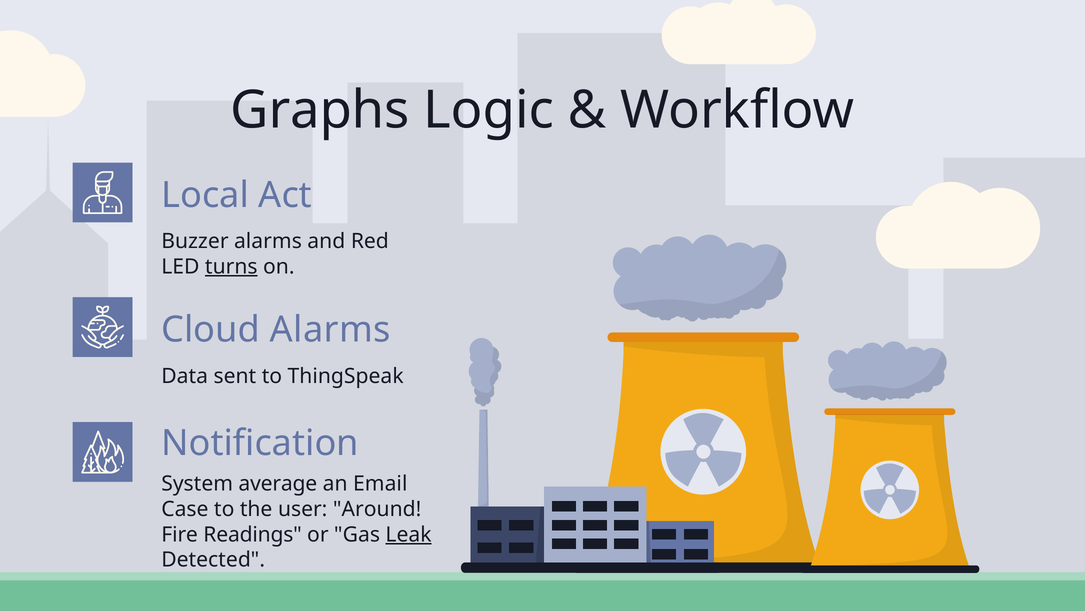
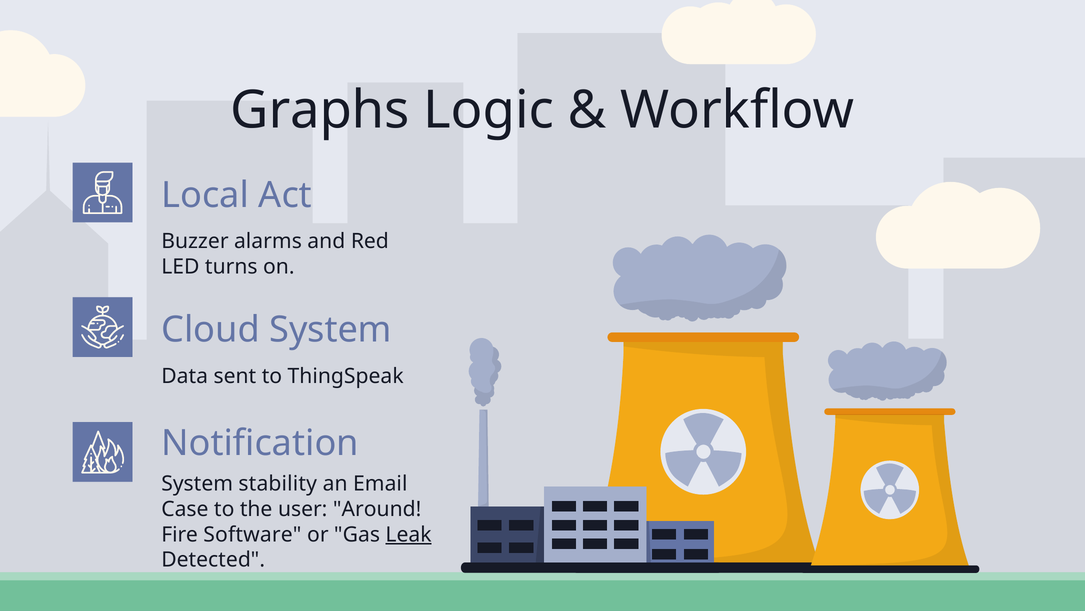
turns underline: present -> none (231, 267)
Cloud Alarms: Alarms -> System (331, 330)
average: average -> stability (278, 483)
Readings: Readings -> Software (252, 534)
